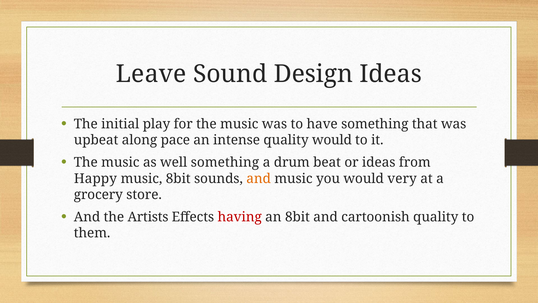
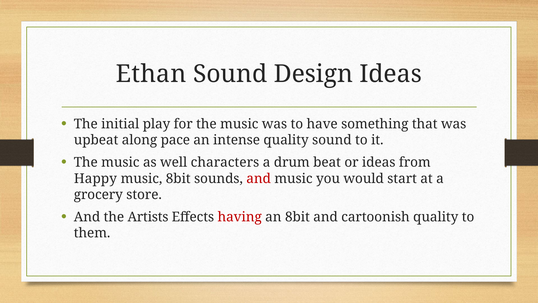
Leave: Leave -> Ethan (151, 74)
quality would: would -> sound (332, 140)
well something: something -> characters (225, 162)
and colour: orange -> red (259, 178)
very: very -> start (402, 178)
